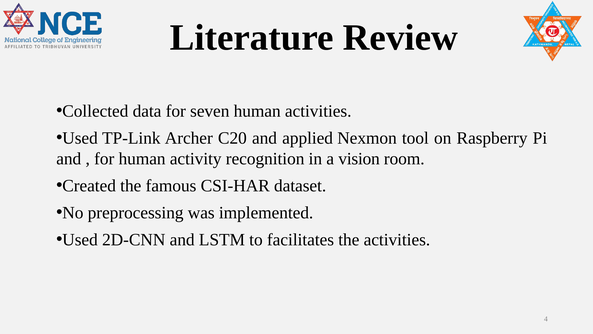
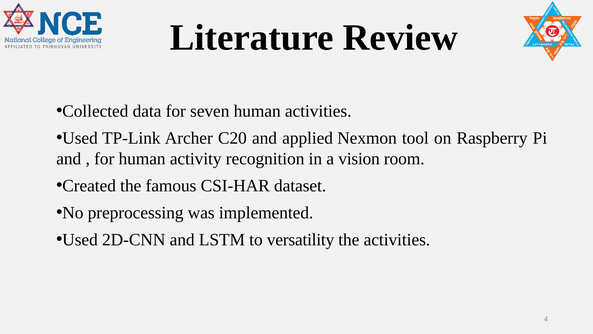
facilitates: facilitates -> versatility (301, 239)
